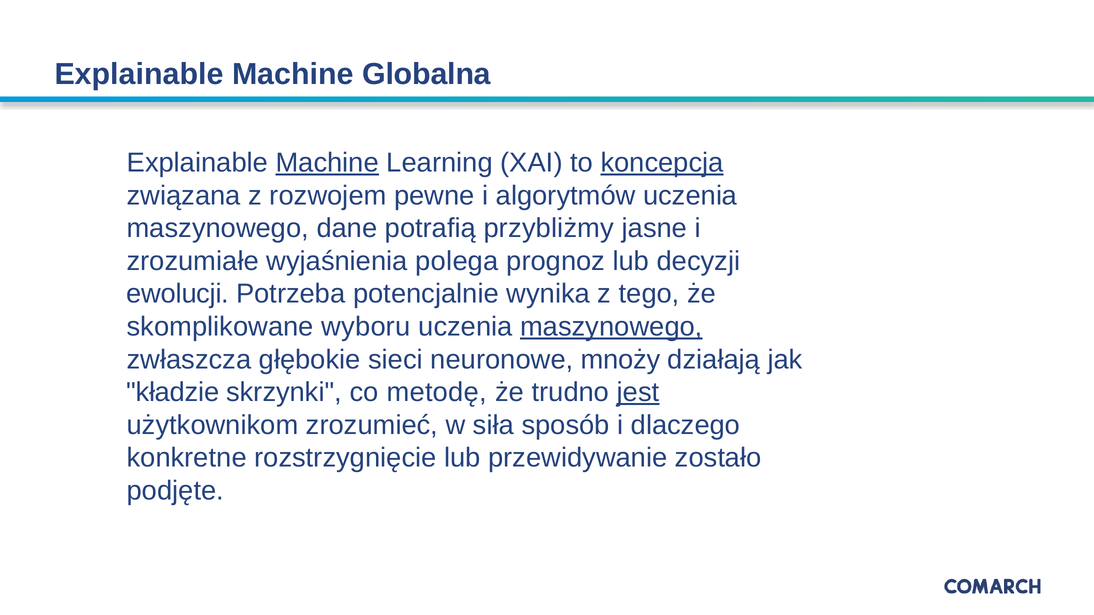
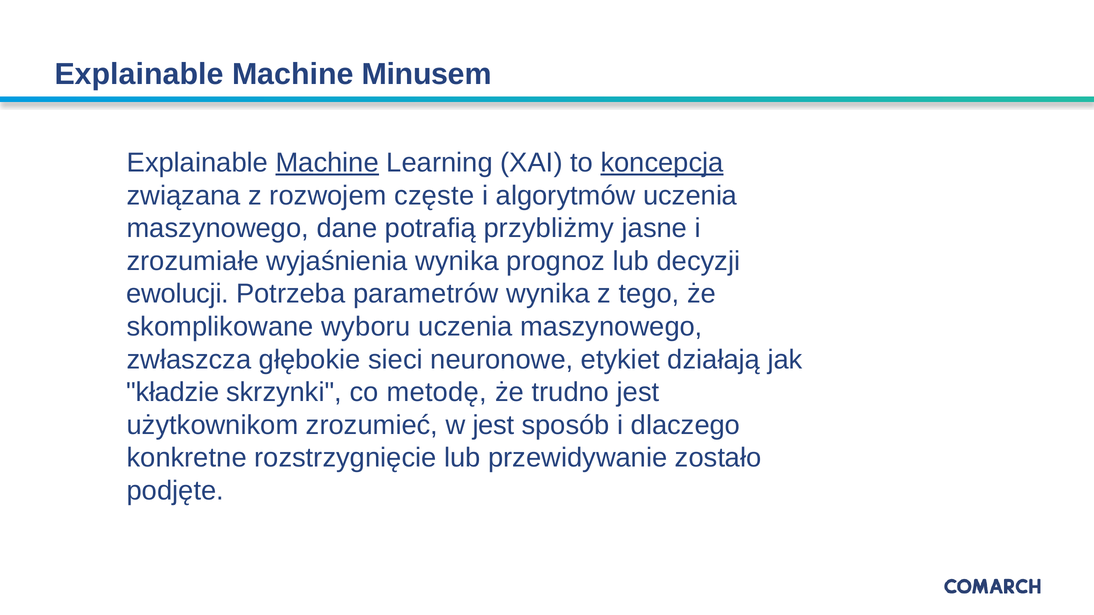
Globalna: Globalna -> Minusem (427, 74)
pewne: pewne -> częste (434, 196)
wyjaśnienia polega: polega -> wynika (457, 261)
potencjalnie: potencjalnie -> parametrów (426, 294)
maszynowego underline: present -> none (611, 327)
mnoży: mnoży -> etykiet (620, 360)
jest underline: present -> none (638, 393)
w siła: siła -> jest (494, 425)
